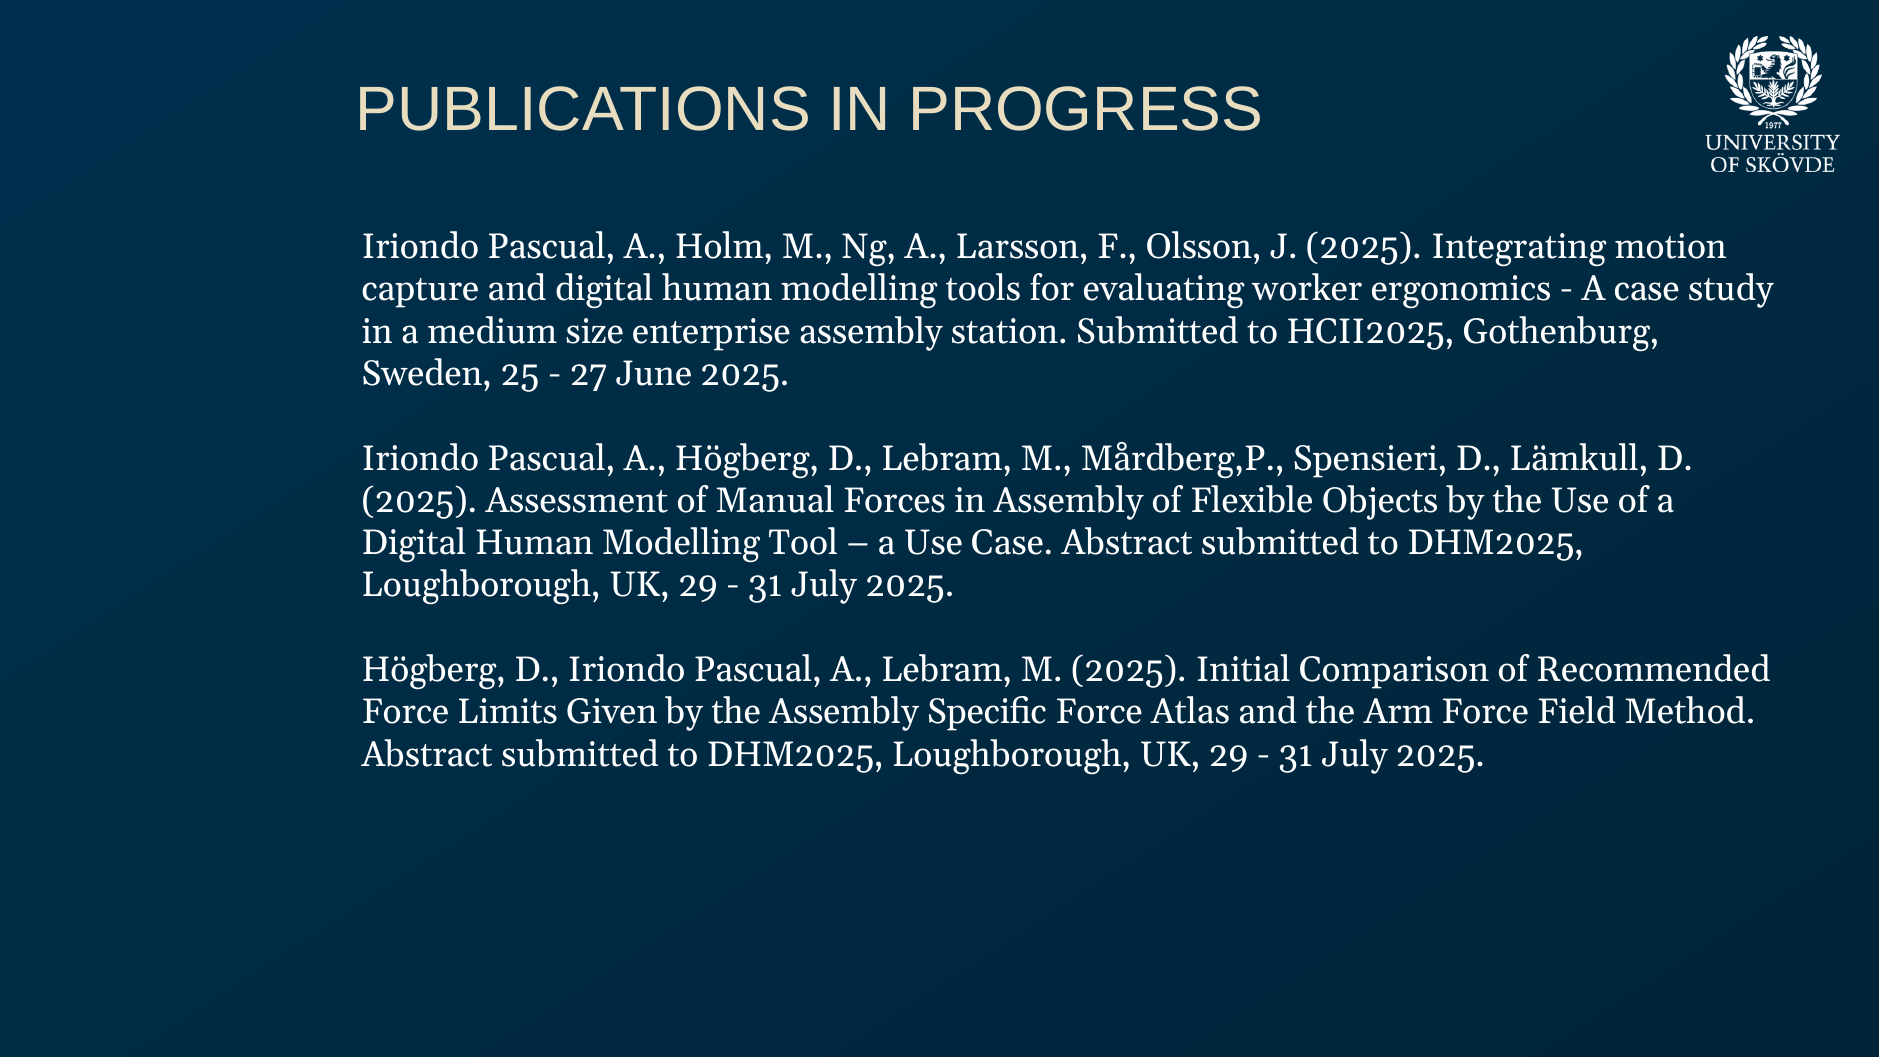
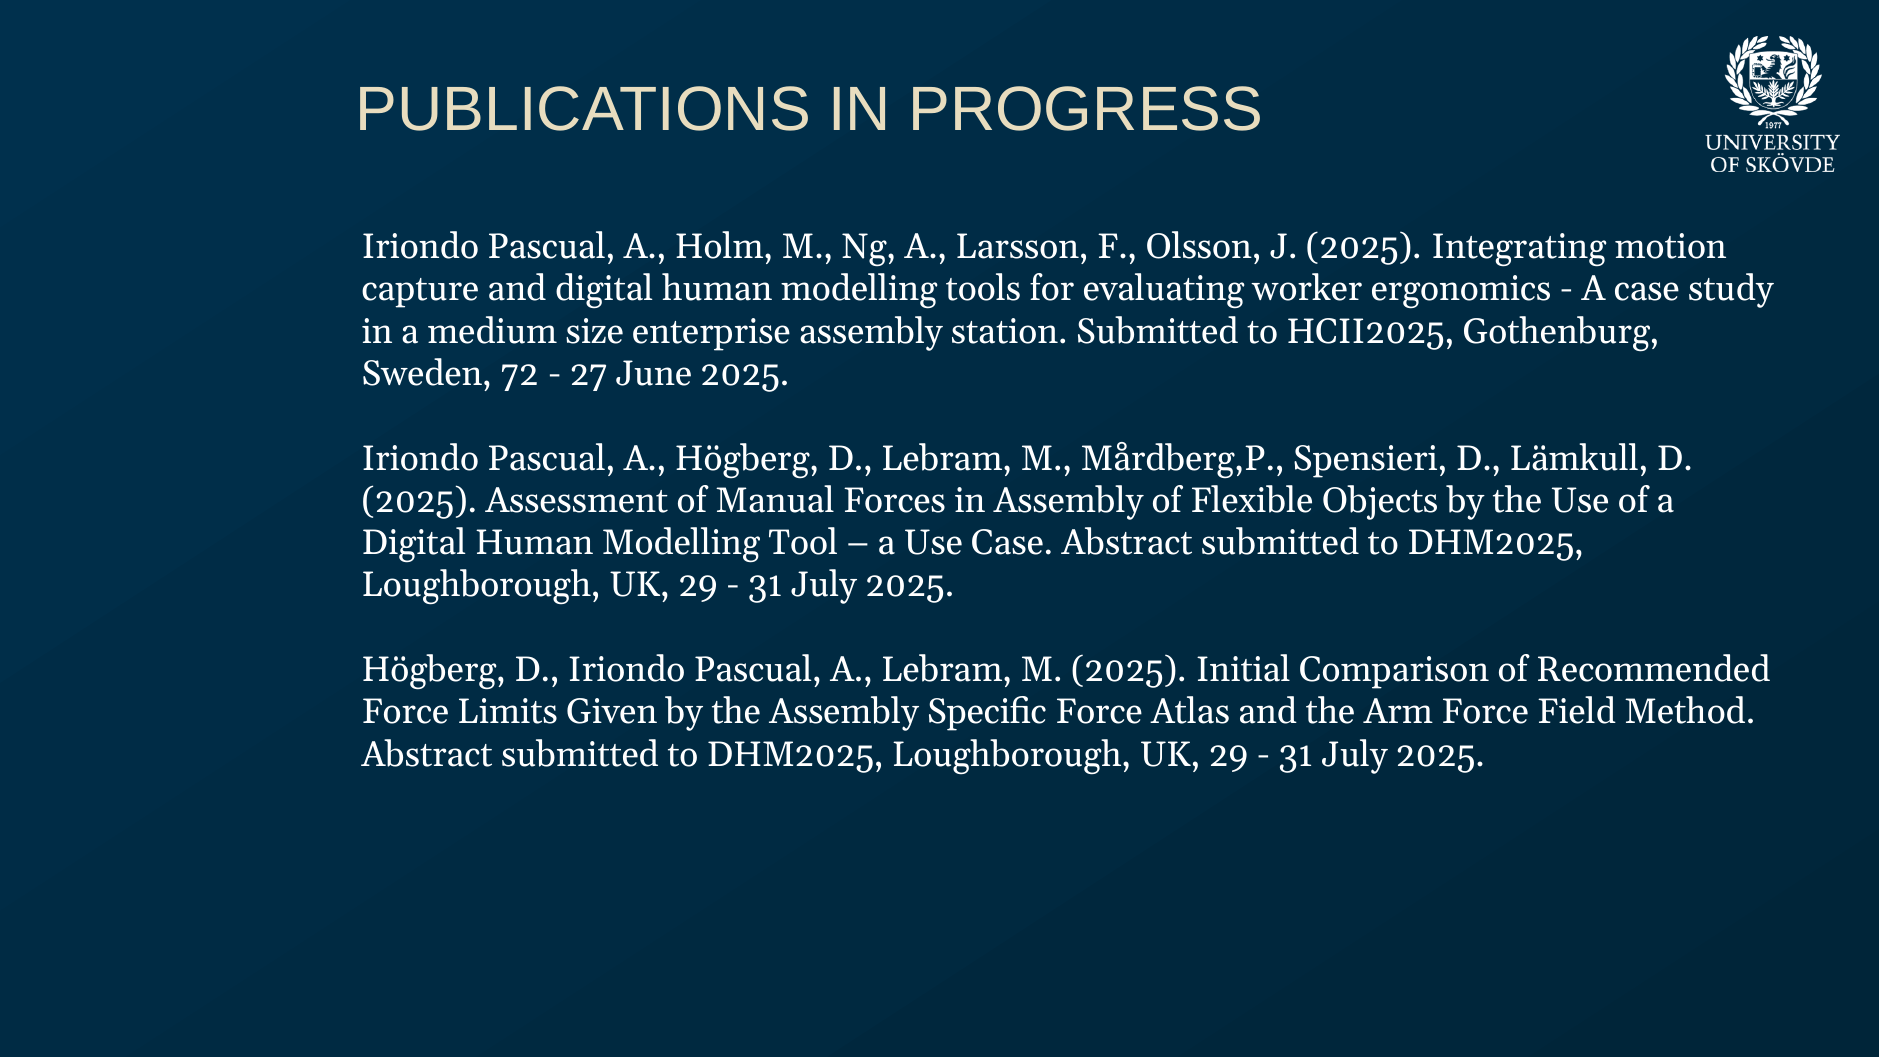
25: 25 -> 72 (520, 374)
